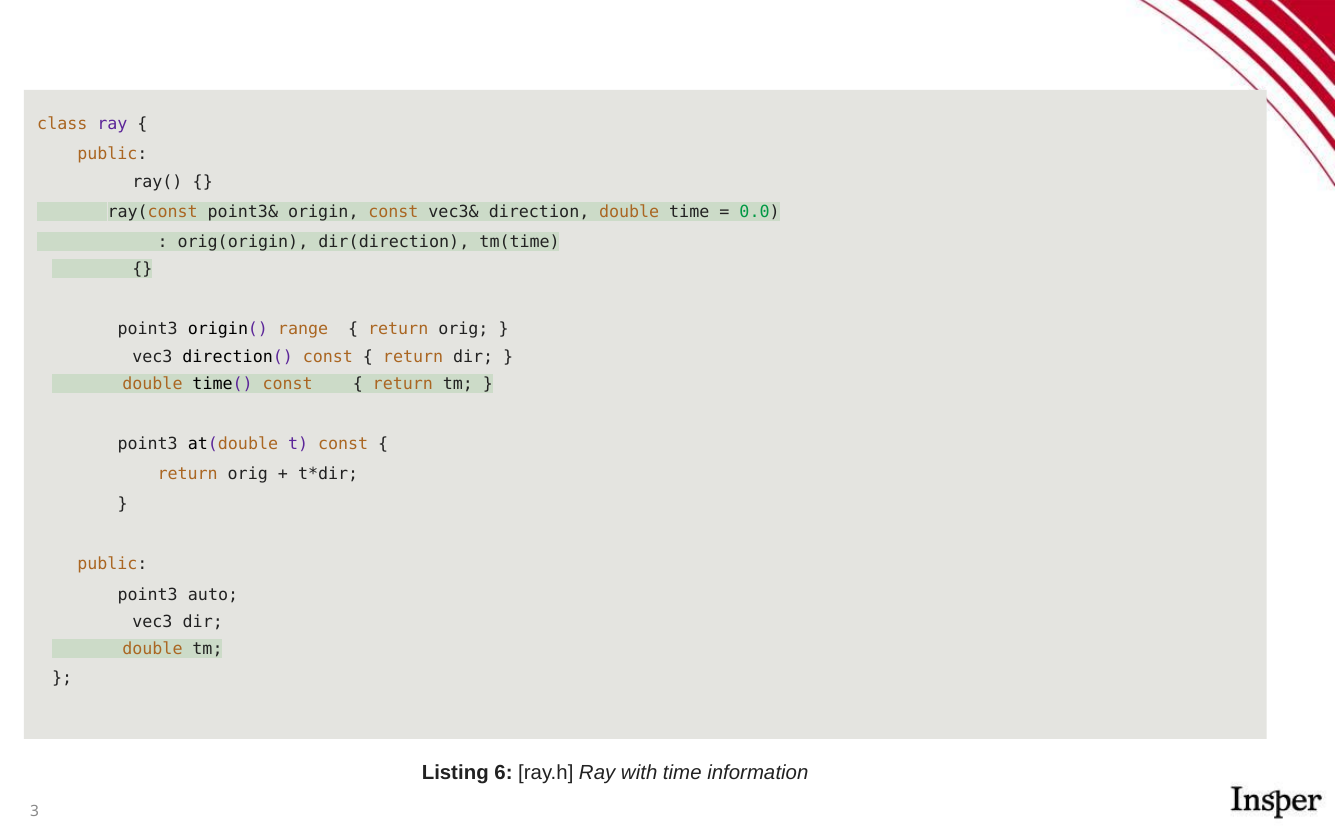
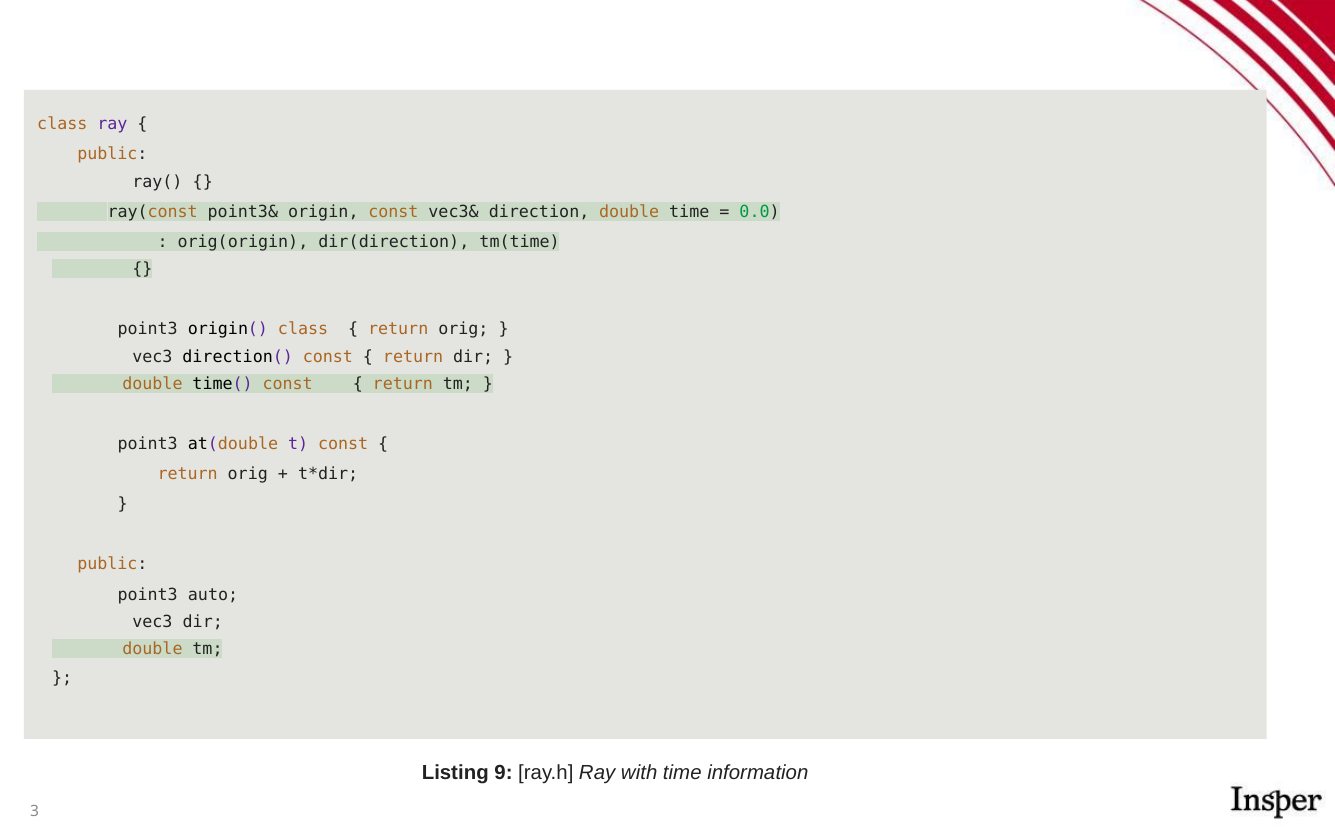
origin( range: range -> class (303, 329)
6: 6 -> 9 (504, 773)
